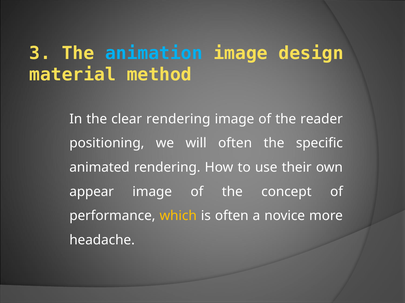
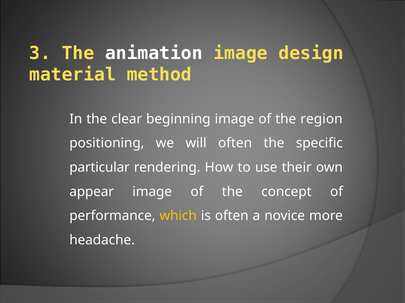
animation colour: light blue -> white (154, 53)
clear rendering: rendering -> beginning (178, 119)
reader: reader -> region (321, 119)
animated: animated -> particular (100, 168)
